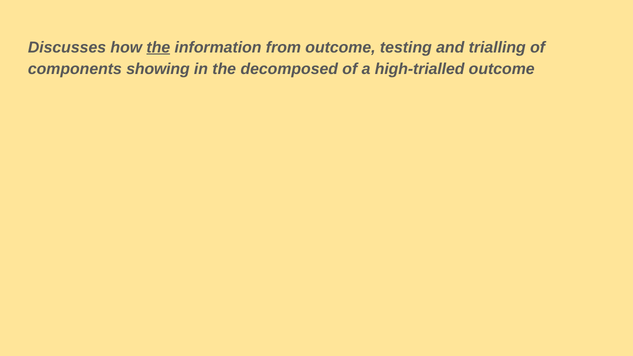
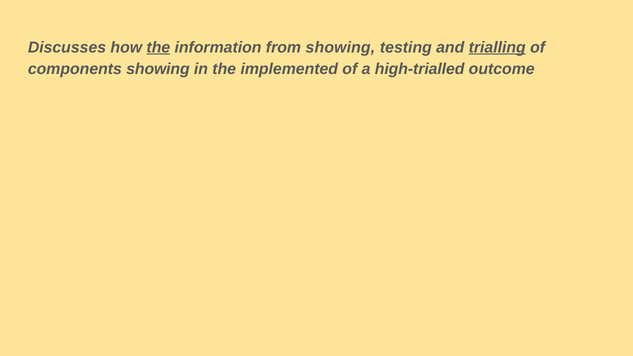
from outcome: outcome -> showing (340, 47)
trialling underline: none -> present (497, 47)
decomposed: decomposed -> implemented (289, 69)
